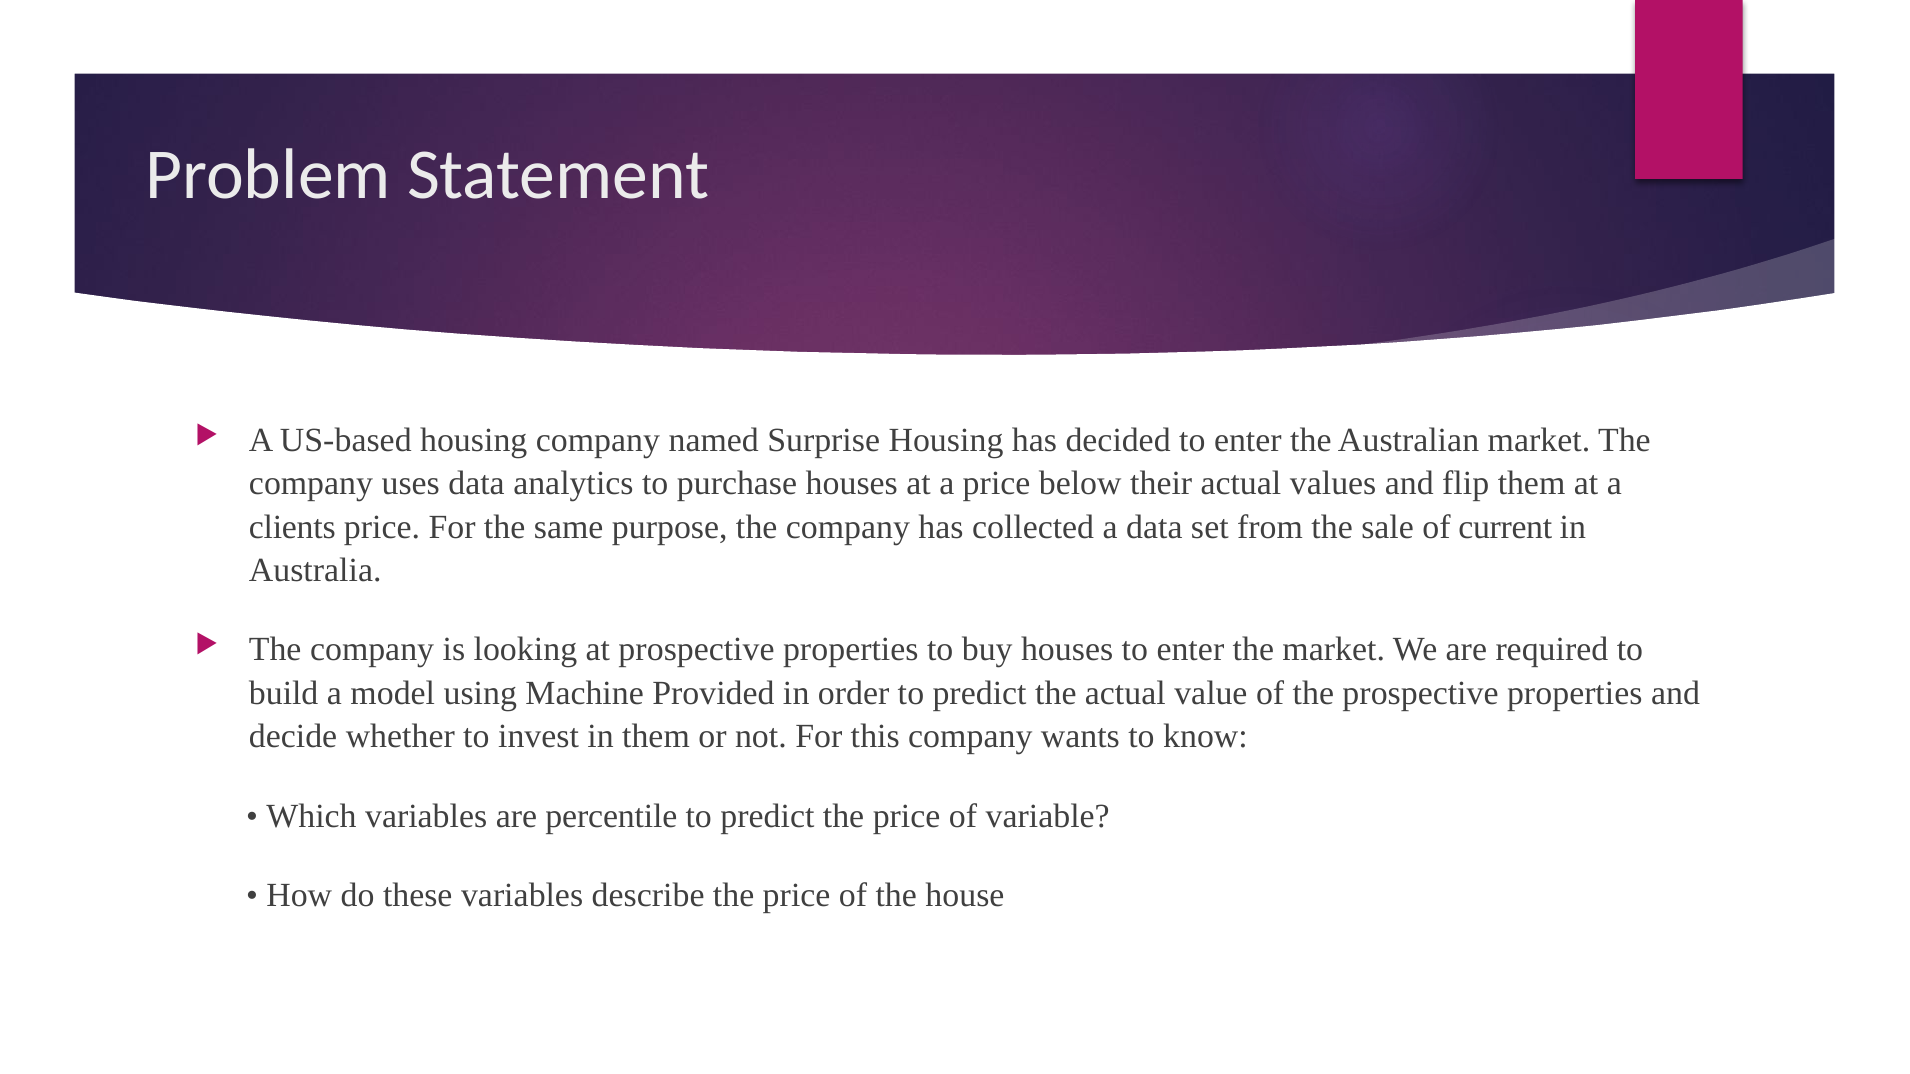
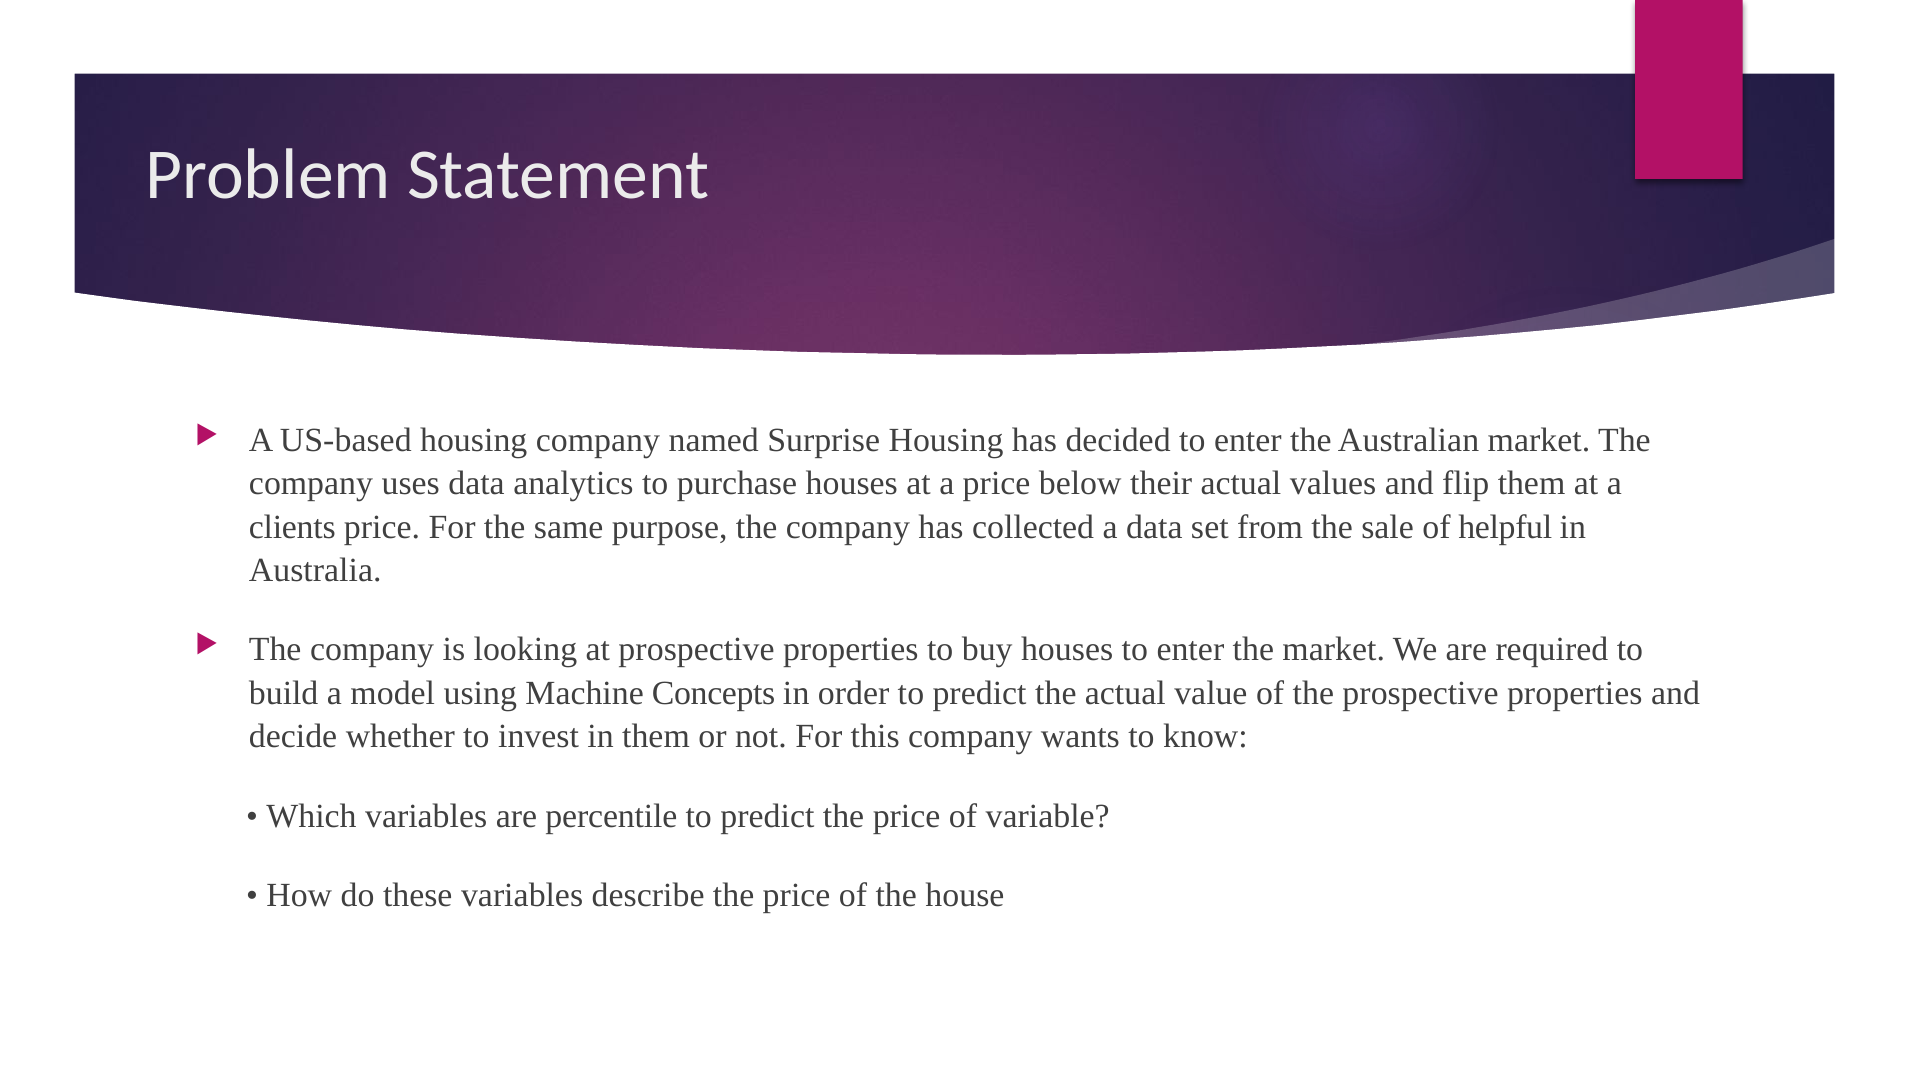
current: current -> helpful (1505, 527)
Provided: Provided -> Concepts (714, 693)
